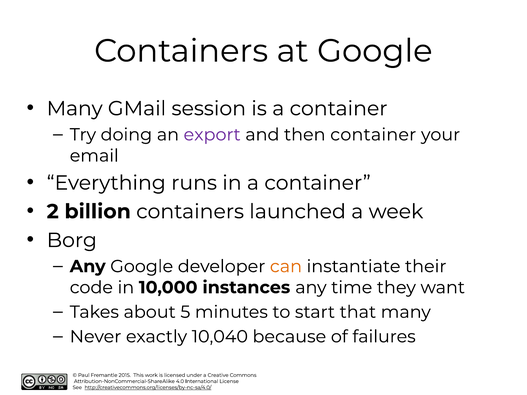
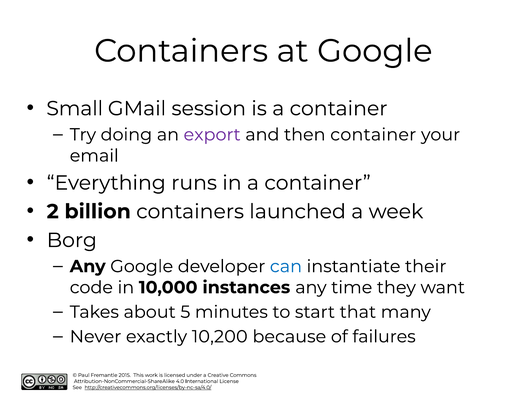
Many: Many -> Small (75, 109)
can colour: orange -> blue (286, 267)
10,040: 10,040 -> 10,200 (220, 337)
